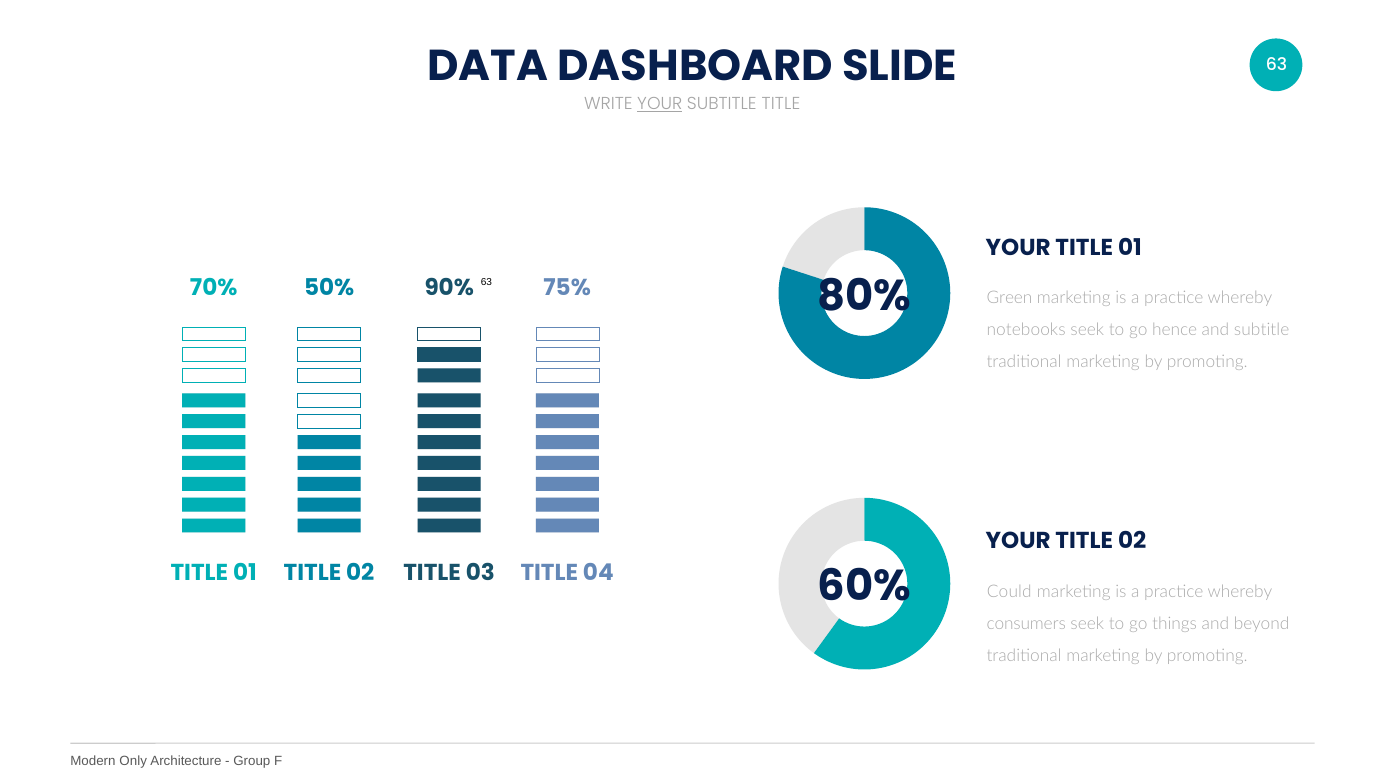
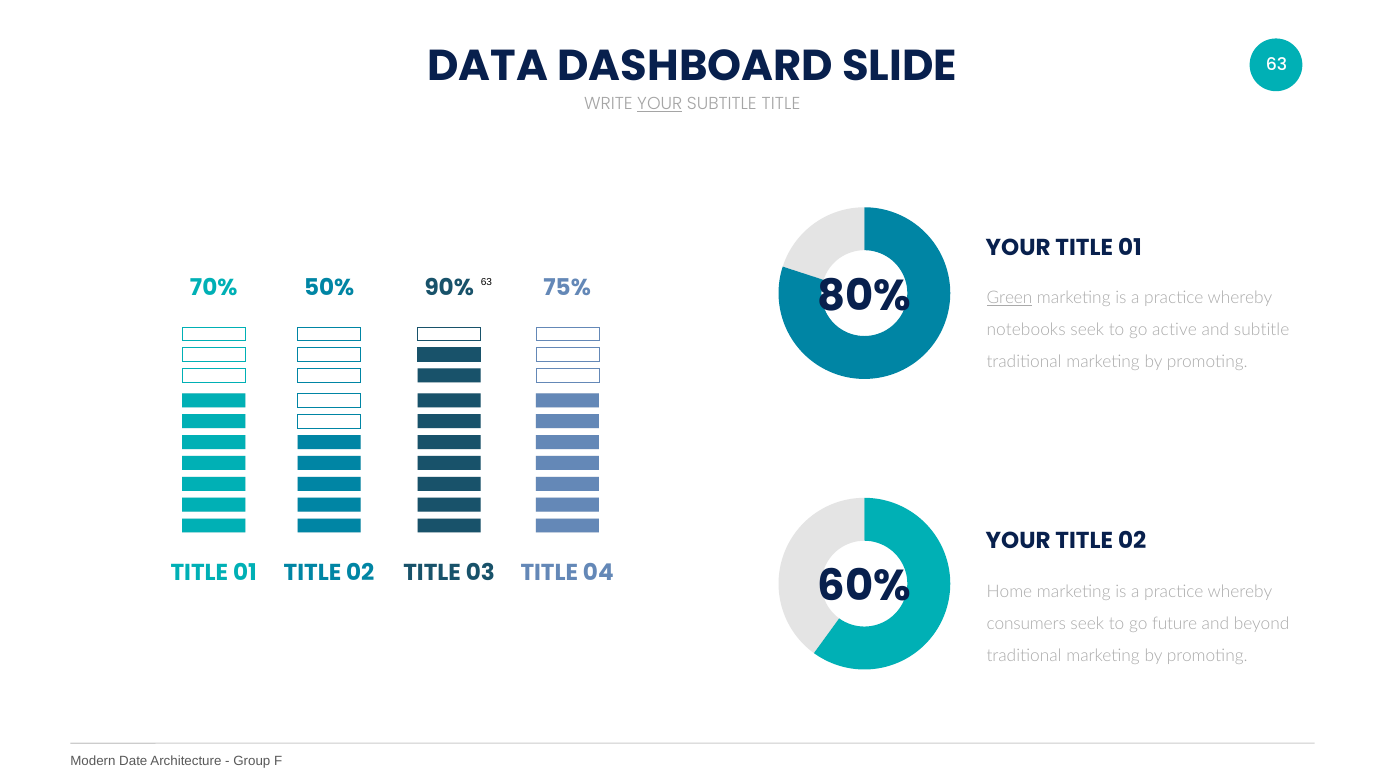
Green underline: none -> present (1009, 298)
hence: hence -> active (1175, 330)
Could: Could -> Home (1009, 592)
things: things -> future (1175, 624)
Only: Only -> Date (133, 762)
